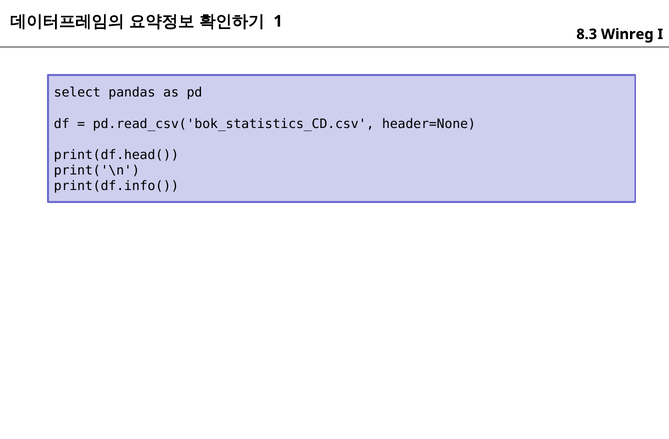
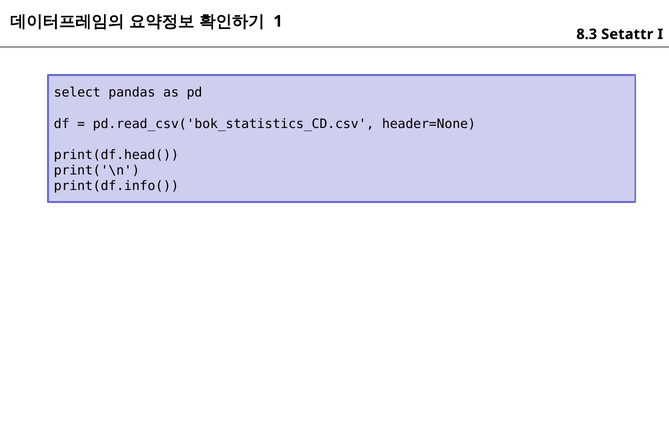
Winreg: Winreg -> Setattr (627, 34)
